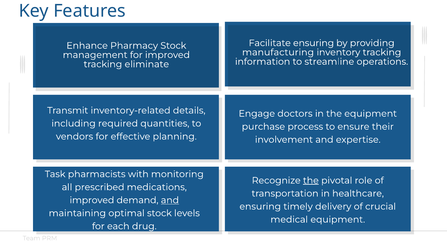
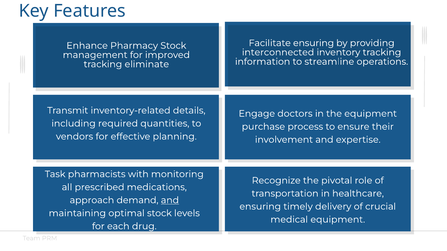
manufacturing: manufacturing -> interconnected (278, 52)
the underline: present -> none (311, 181)
improved: improved -> approach (92, 201)
